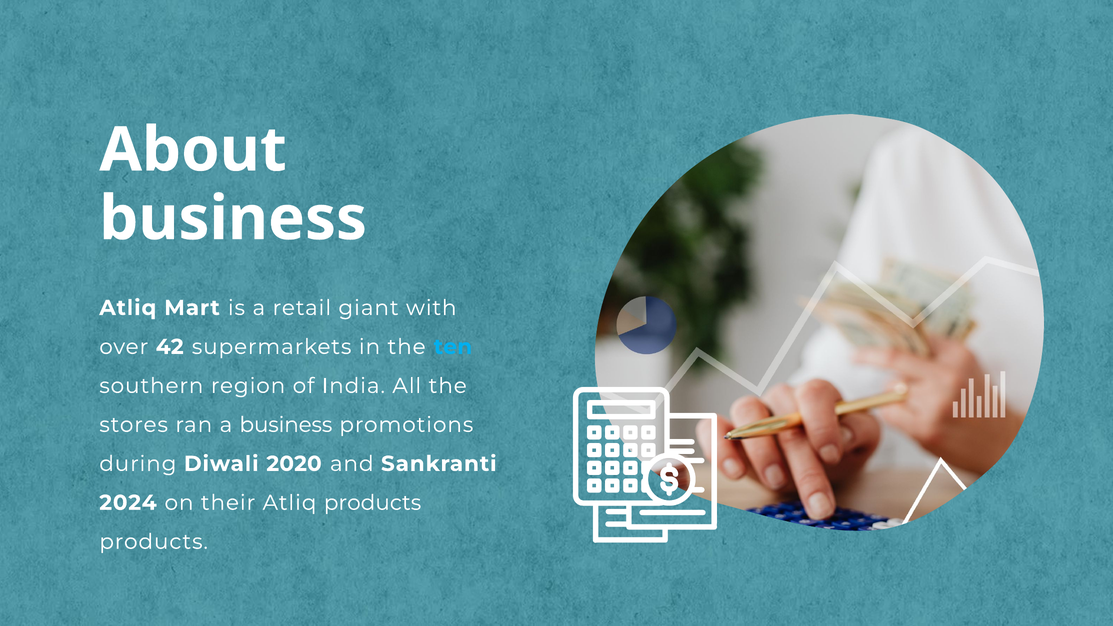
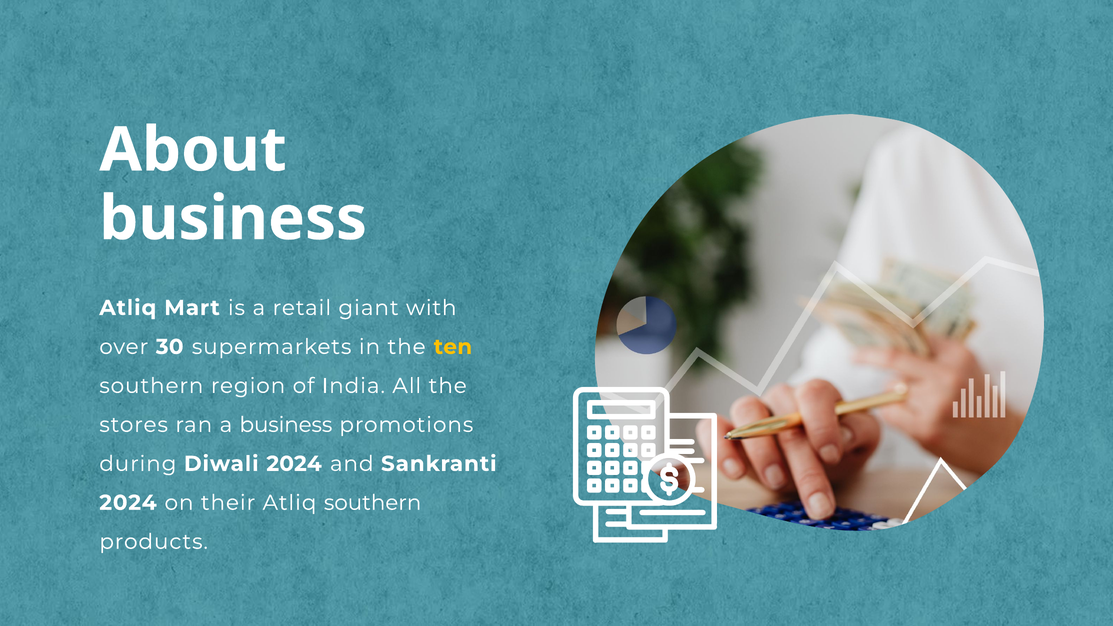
42: 42 -> 30 (170, 347)
ten colour: light blue -> yellow (453, 347)
Diwali 2020: 2020 -> 2024 (294, 464)
Atliq products: products -> southern (373, 503)
